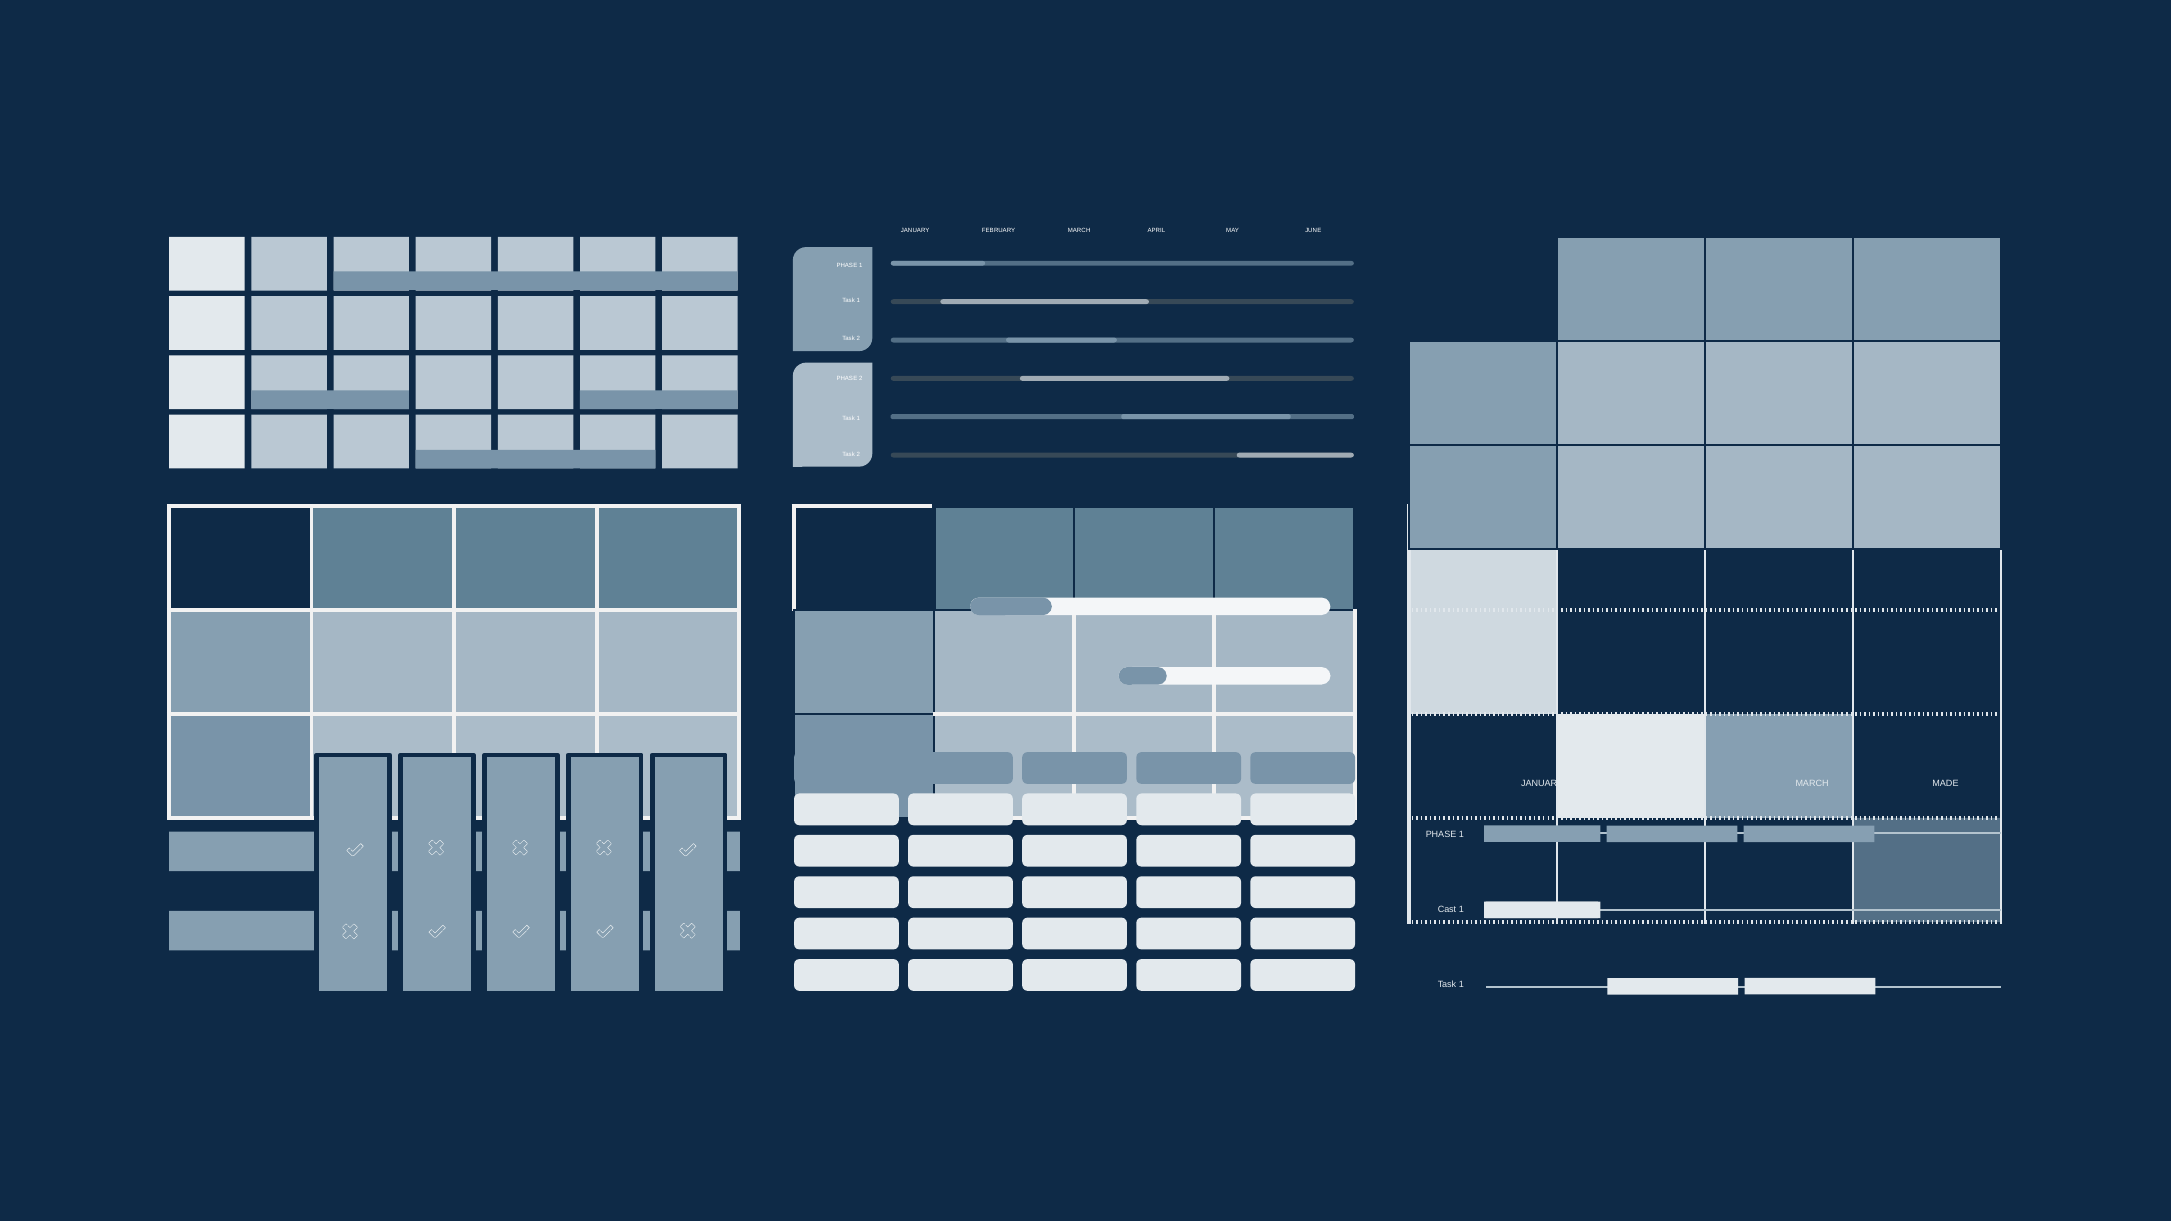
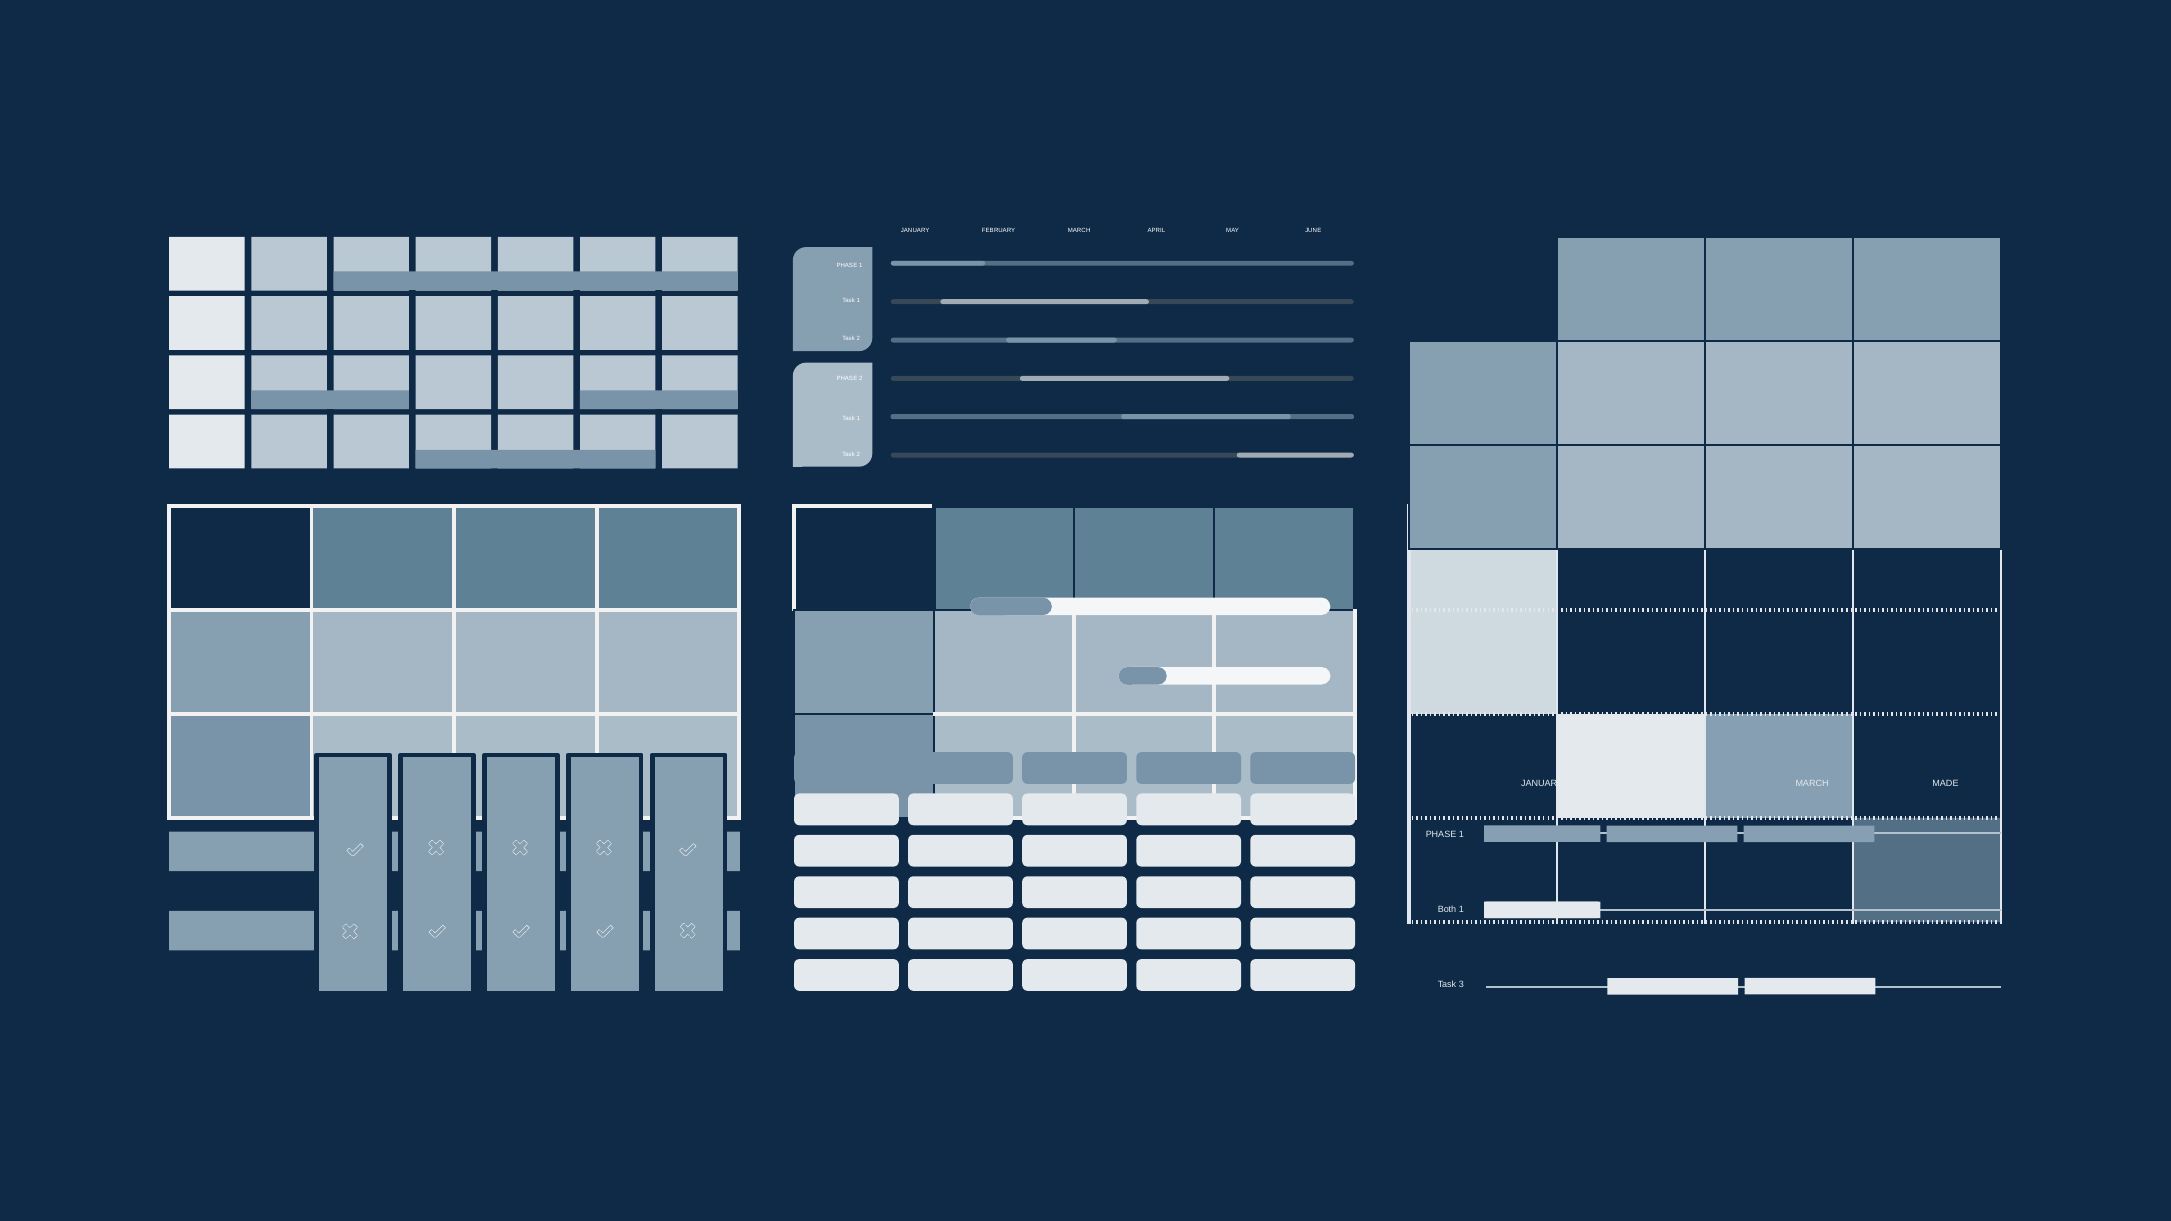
Cast: Cast -> Both (1447, 909)
1: 1 -> 3 (1461, 984)
